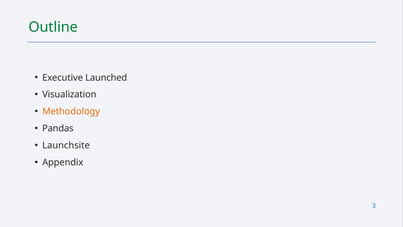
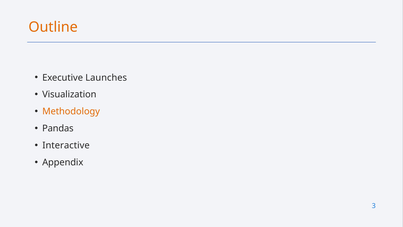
Outline colour: green -> orange (53, 27)
Launched: Launched -> Launches (106, 78)
Launchsite: Launchsite -> Interactive (66, 145)
